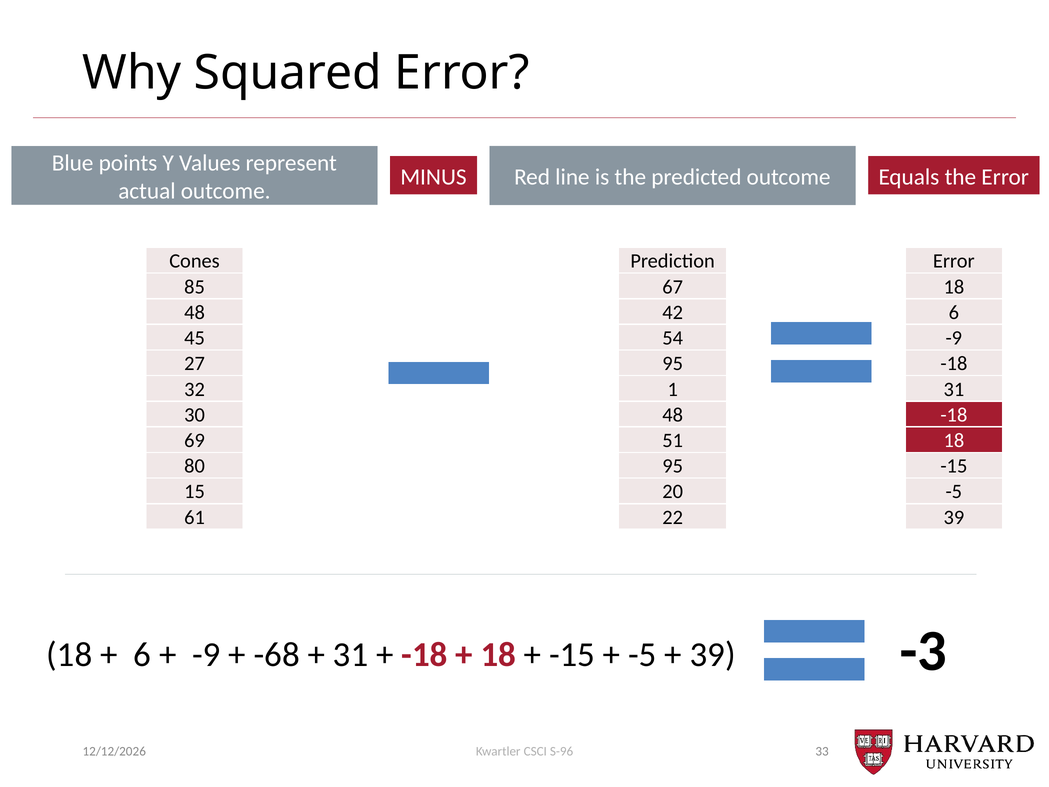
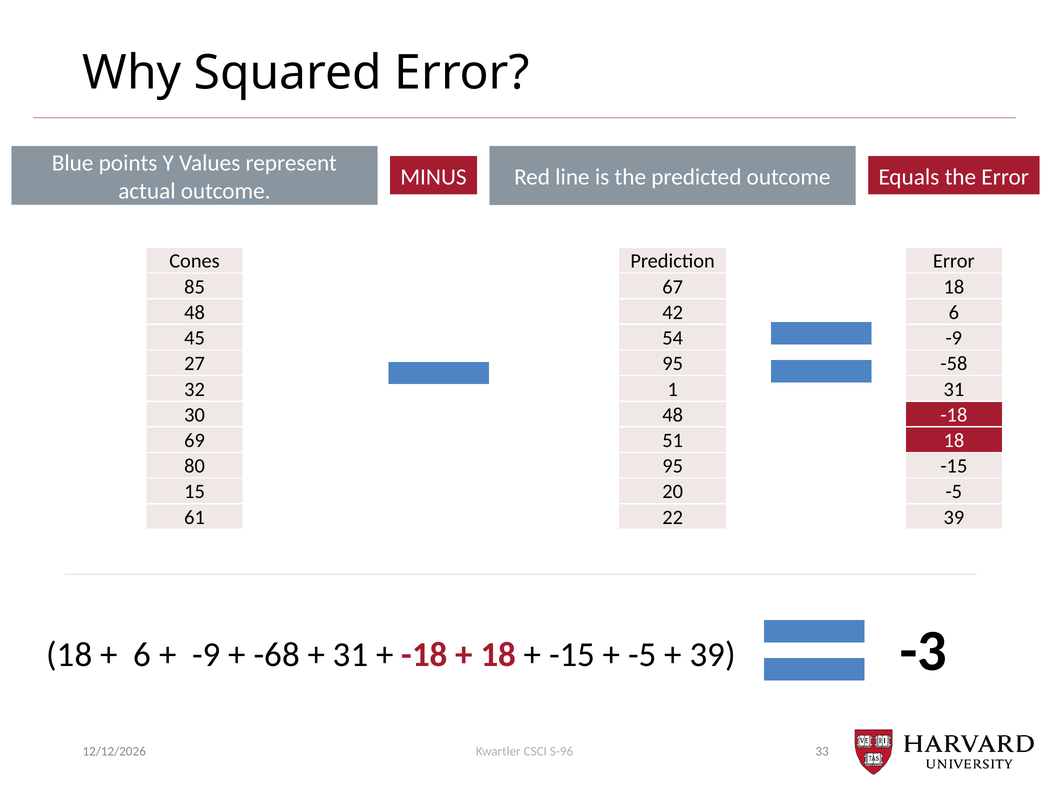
-18: -18 -> -58 (954, 364)
